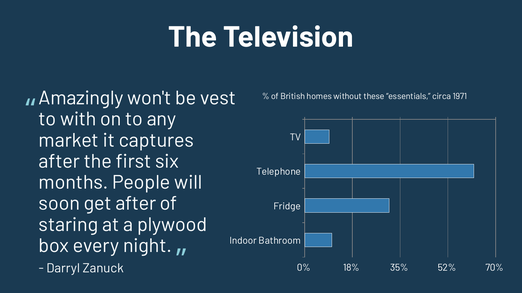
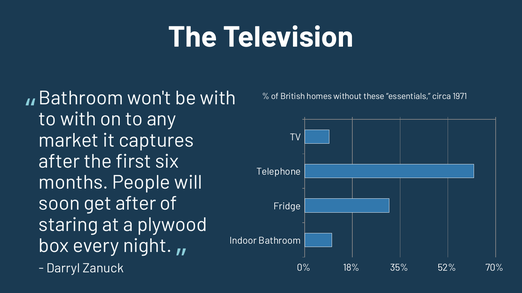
Amazingly: Amazingly -> Bathroom (81, 98)
be vest: vest -> with (218, 98)
